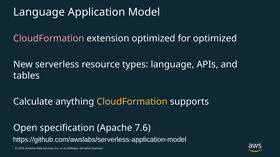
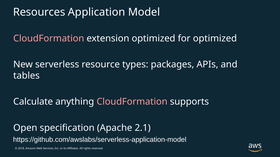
Language: Language -> Resources (39, 12)
types language: language -> packages (172, 65)
CloudFormation colour: yellow -> pink (132, 102)
7.6: 7.6 -> 2.1 (143, 128)
